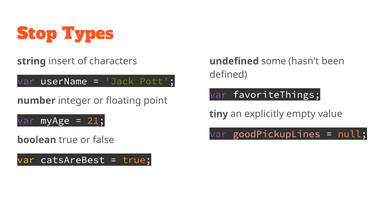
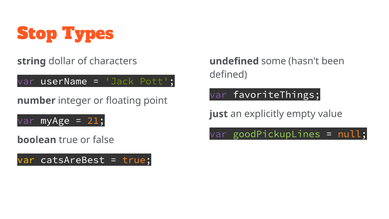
insert: insert -> dollar (62, 61)
tiny: tiny -> just (219, 114)
goodPickupLines colour: pink -> light green (277, 134)
